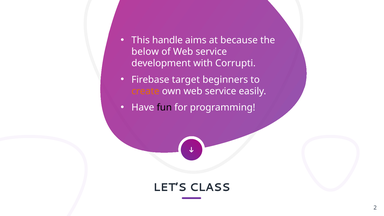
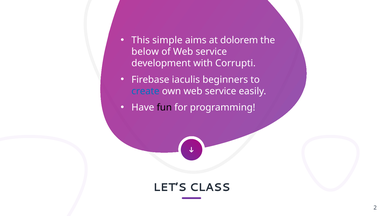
handle: handle -> simple (167, 40)
because: because -> dolorem (239, 40)
target: target -> iaculis (186, 80)
create colour: orange -> blue (145, 91)
